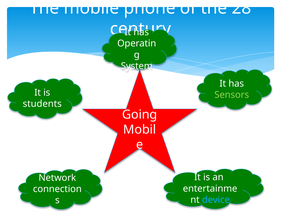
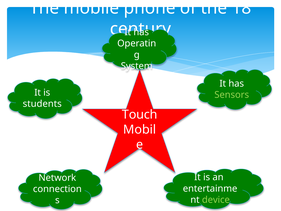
28: 28 -> 18 (242, 8)
Going: Going -> Touch (140, 114)
device colour: light blue -> light green (216, 200)
